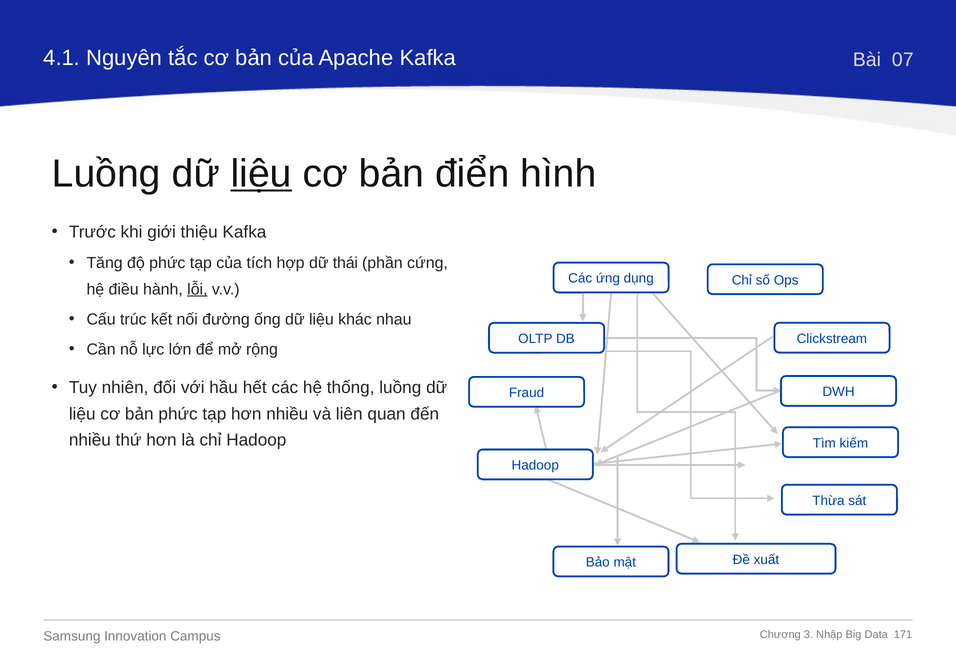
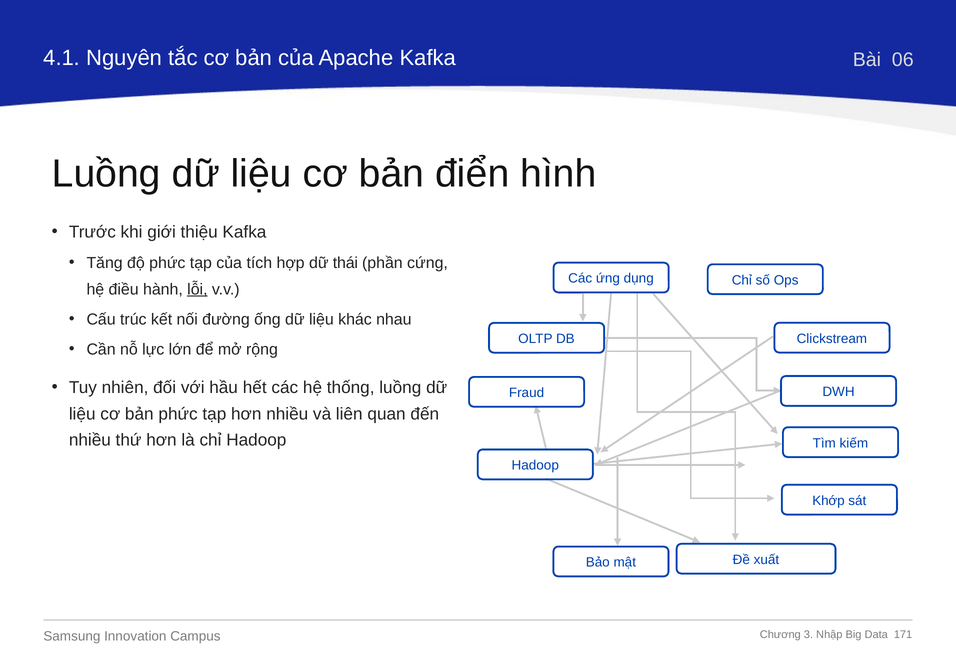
07: 07 -> 06 (903, 60)
liệu underline: present -> none (261, 174)
Thừa: Thừa -> Khớp (828, 500)
